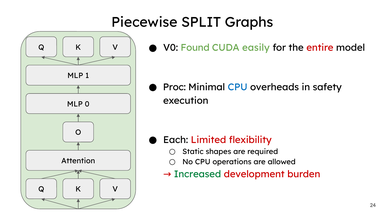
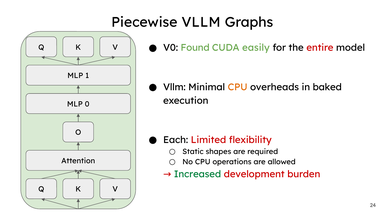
Piecewise SPLIT: SPLIT -> VLLM (201, 22)
Proc: Proc -> Vllm (174, 87)
CPU colour: blue -> orange (238, 87)
safety: safety -> baked (327, 87)
